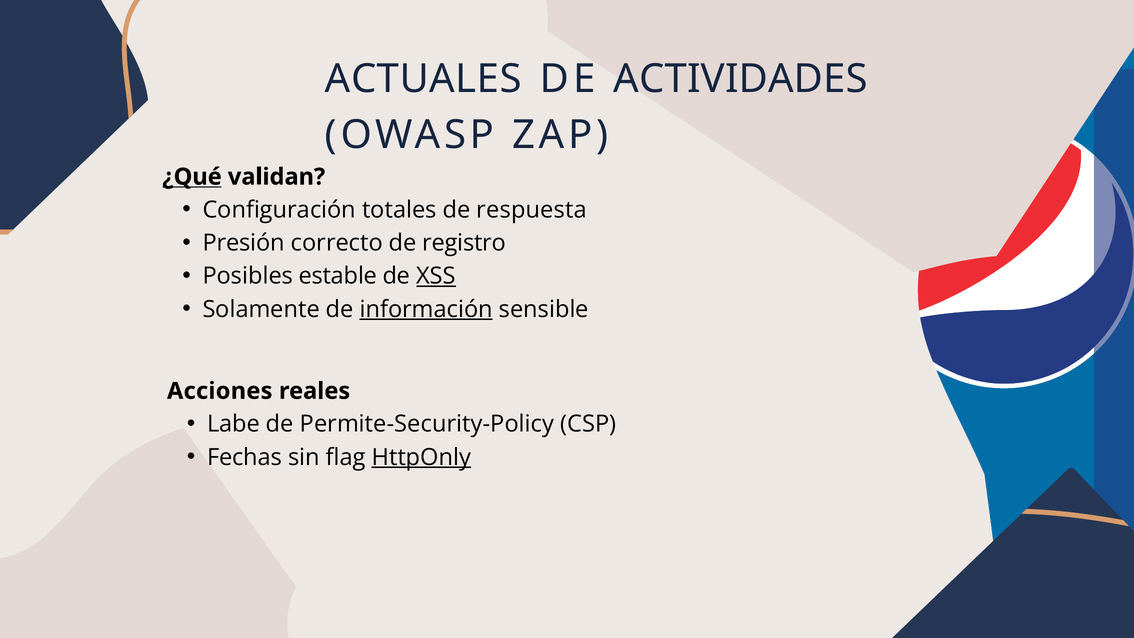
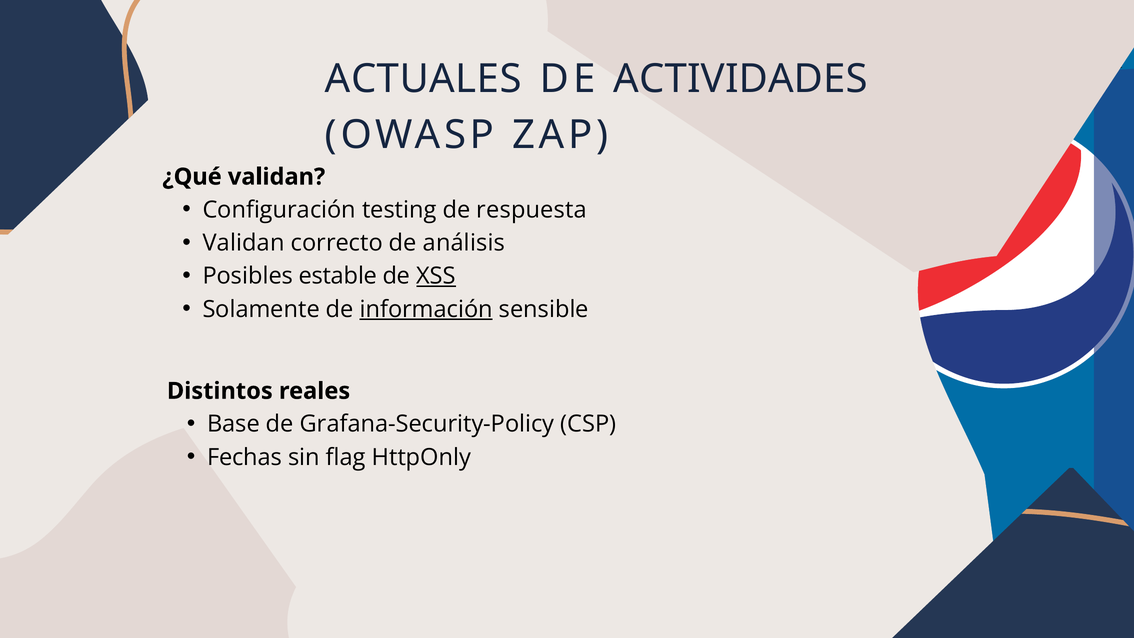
¿Qué underline: present -> none (192, 177)
totales: totales -> testing (399, 210)
Presión: Presión -> Validan (244, 243)
registro: registro -> análisis (464, 243)
Acciones: Acciones -> Distintos (220, 391)
Labe: Labe -> Base (233, 424)
Permite-Security-Policy: Permite-Security-Policy -> Grafana-Security-Policy (427, 424)
HttpOnly underline: present -> none (421, 457)
